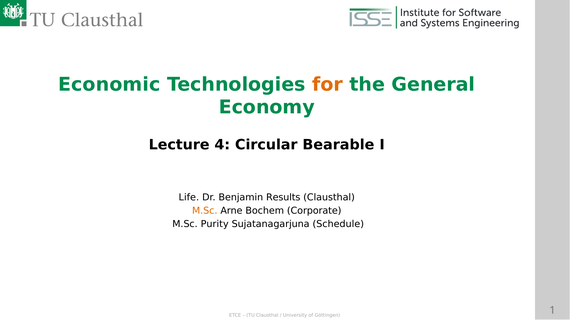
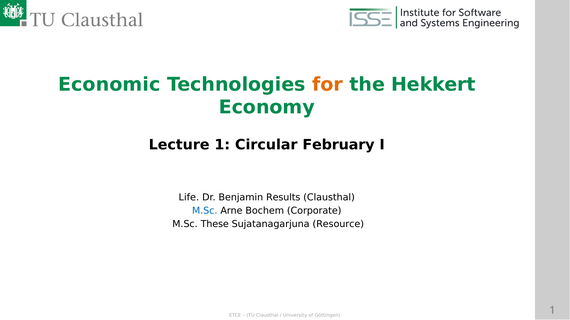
General: General -> Hekkert (433, 85)
4: 4 -> 1 (222, 145)
Bearable: Bearable -> February (338, 145)
M.Sc colour: orange -> blue (205, 211)
Purity: Purity -> These (215, 224)
Schedule: Schedule -> Resource (338, 224)
